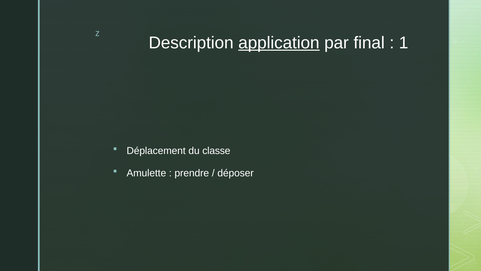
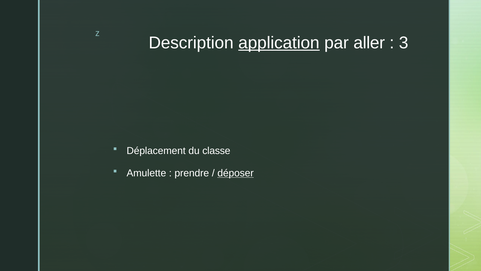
final: final -> aller (369, 43)
1: 1 -> 3 (404, 43)
déposer underline: none -> present (236, 173)
